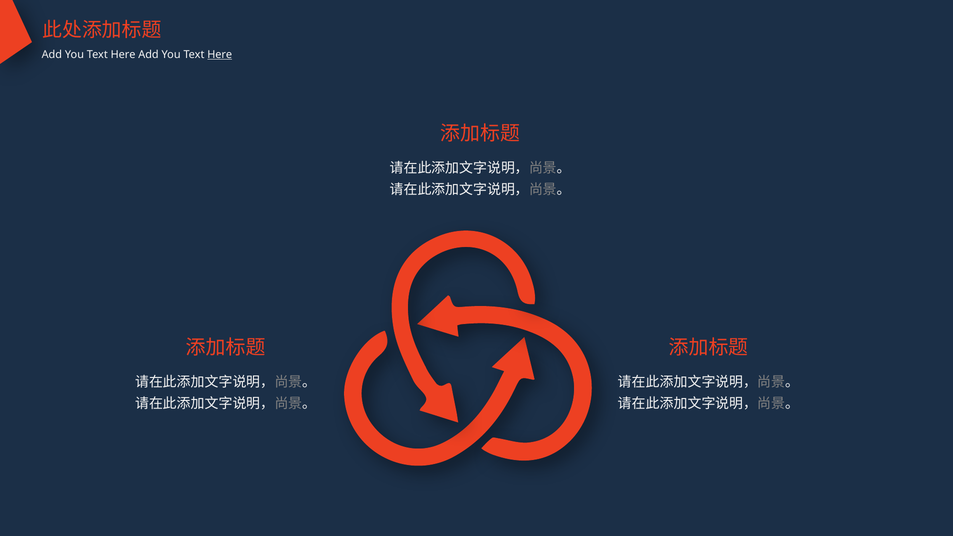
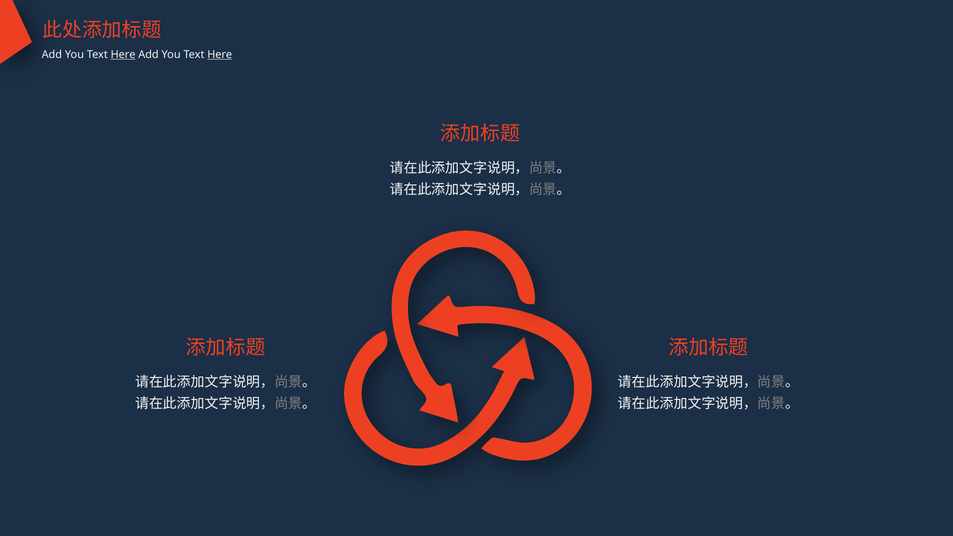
Here underline: none -> present (123, 54)
